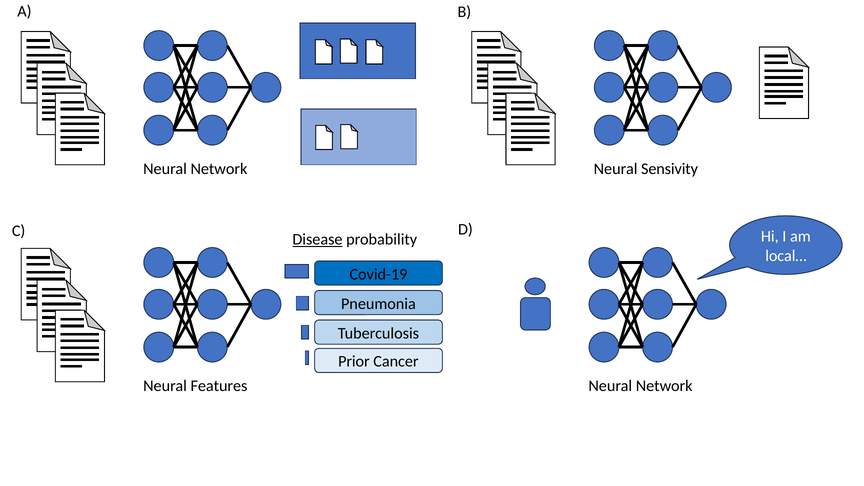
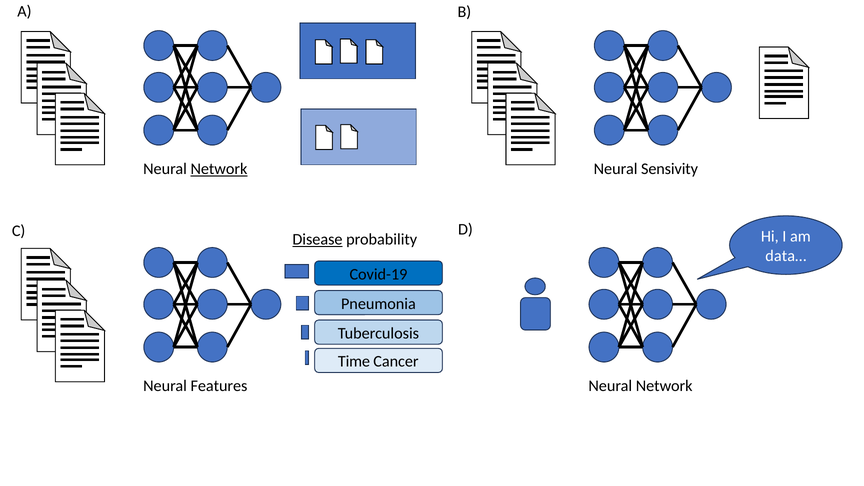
Network underline: none -> present (219, 169)
local…: local… -> data… (786, 256)
Prior: Prior -> Time (354, 362)
